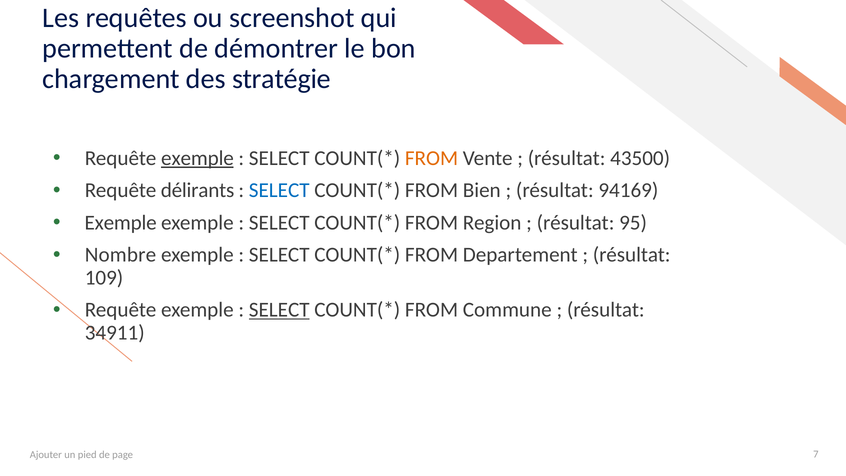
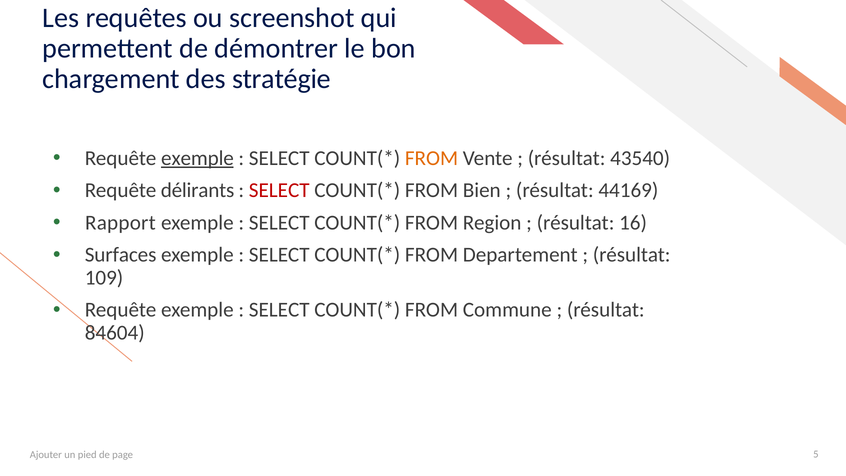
43500: 43500 -> 43540 (640, 158)
SELECT colour: blue -> red (279, 190)
94169: 94169 -> 44169 (628, 190)
Exemple: Exemple -> Rapport (120, 223)
95: 95 -> 16 (633, 223)
Nombre: Nombre -> Surfaces (121, 255)
SELECT underline: present -> none (279, 310)
34911: 34911 -> 84604 (115, 333)
7: 7 -> 5 (816, 454)
